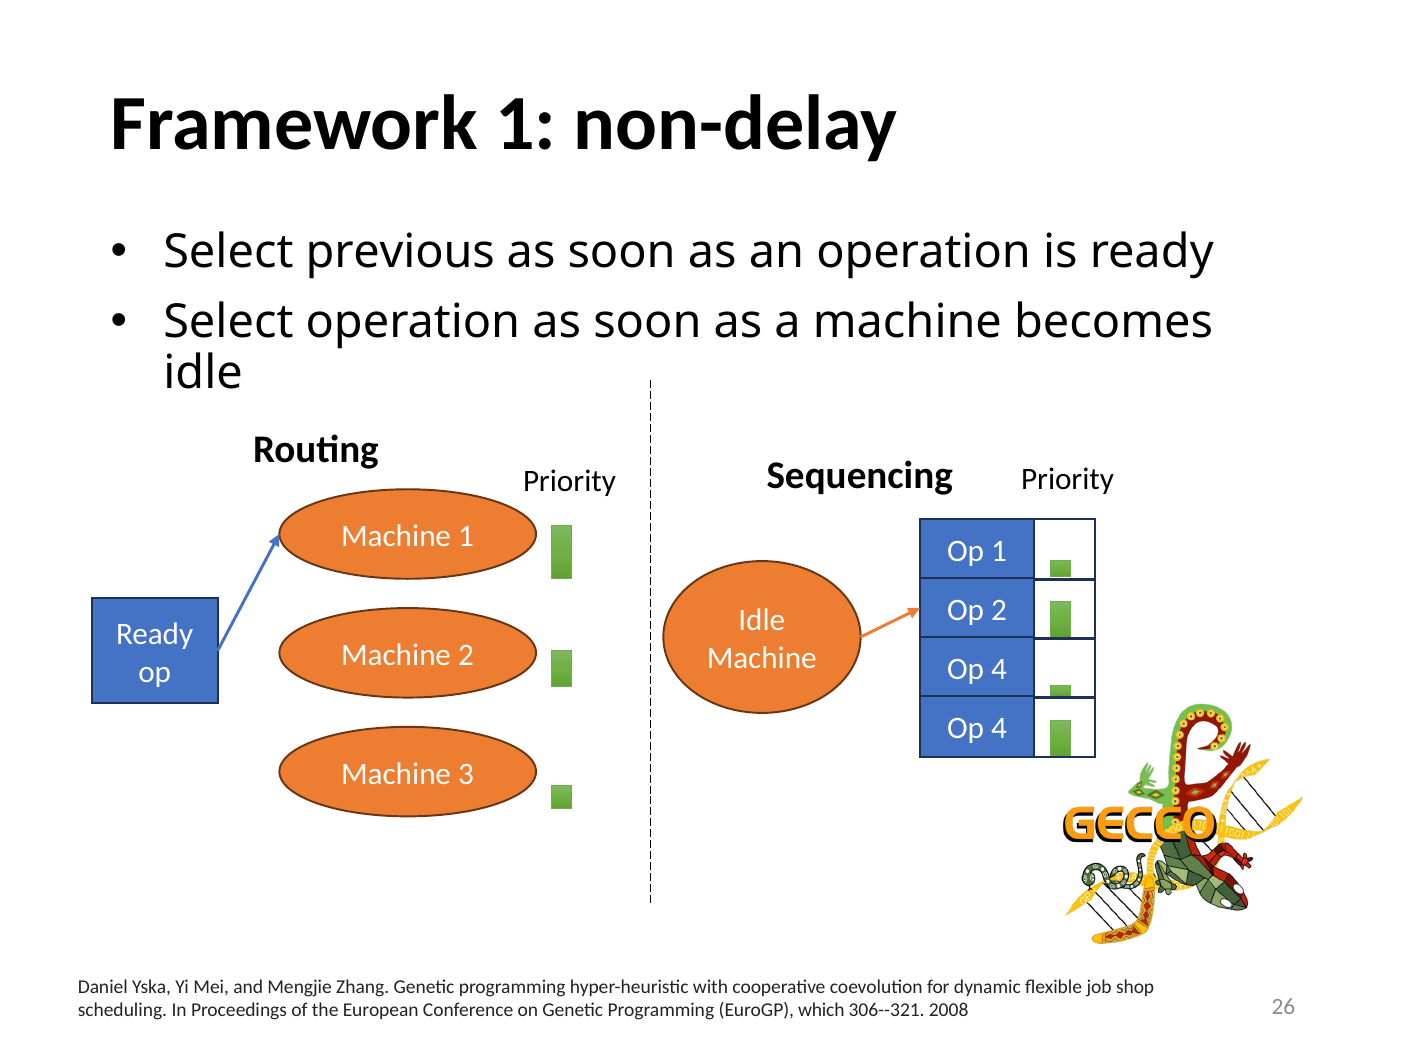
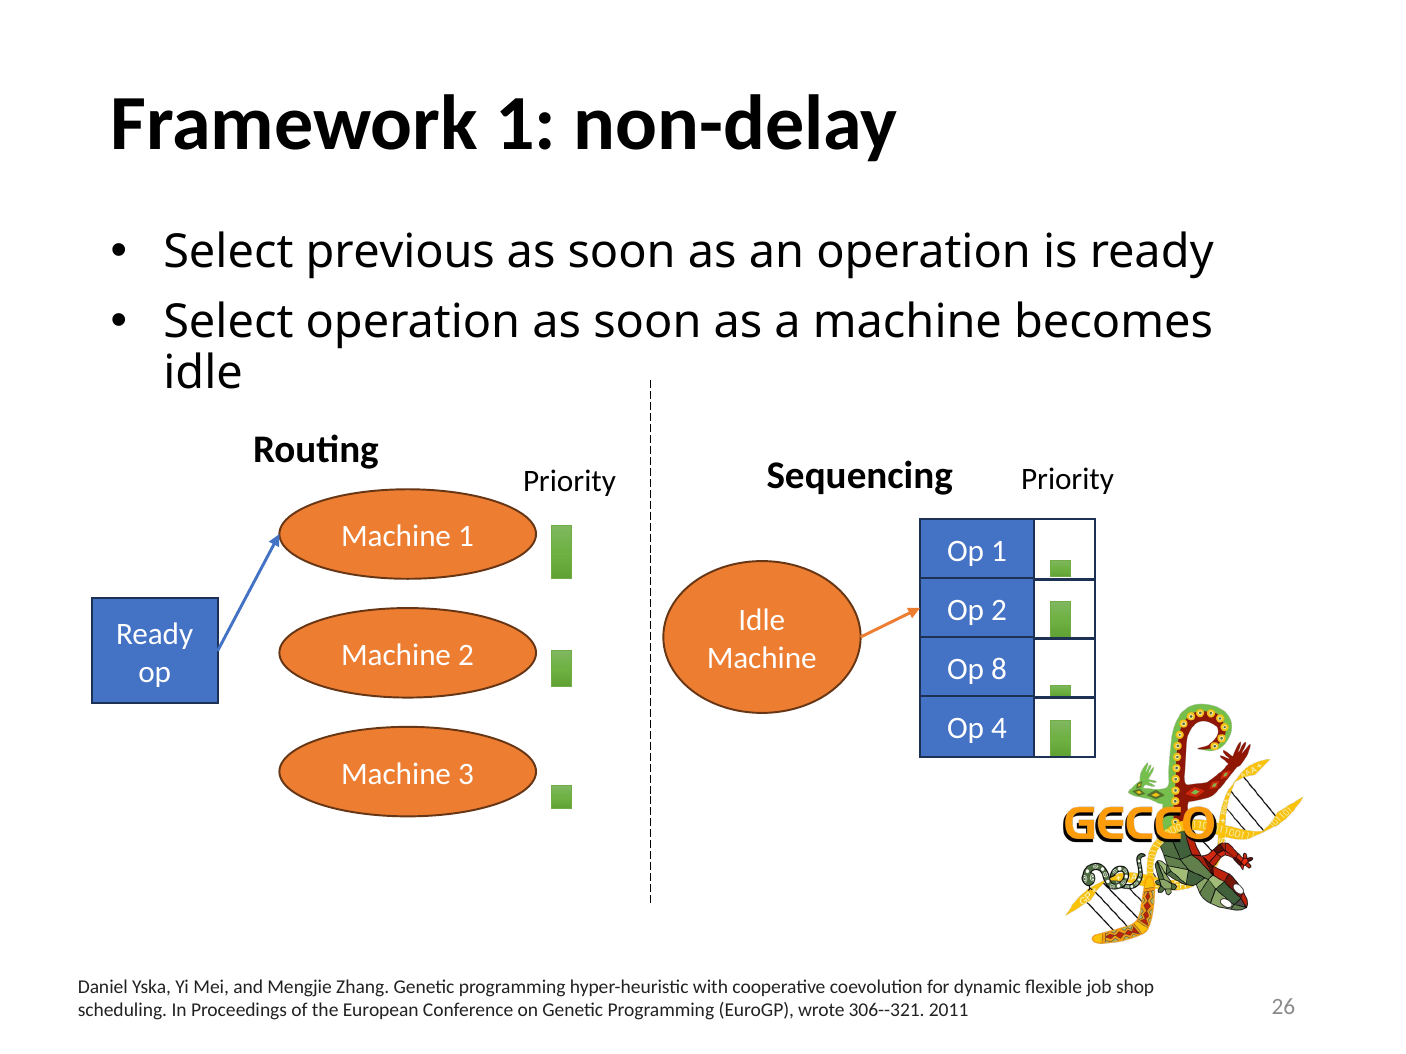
4: 4 -> 8 (999, 670)
which: which -> wrote (821, 1011)
2008: 2008 -> 2011 (949, 1011)
